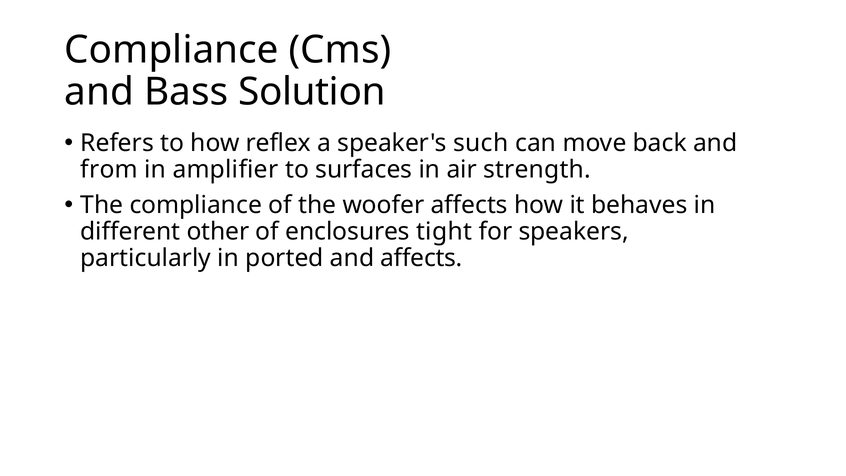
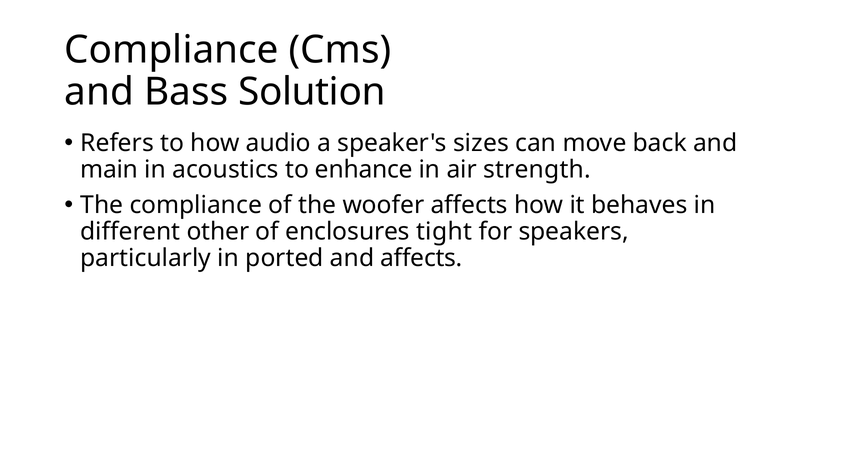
reflex: reflex -> audio (278, 143)
such: such -> sizes (481, 143)
from: from -> main (109, 170)
amplifier: amplifier -> acoustics (226, 170)
surfaces: surfaces -> enhance (364, 170)
